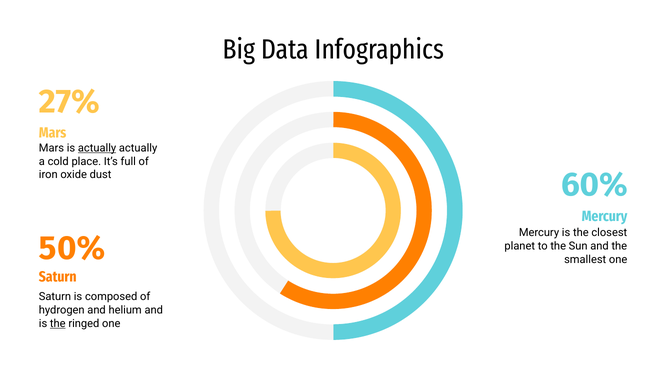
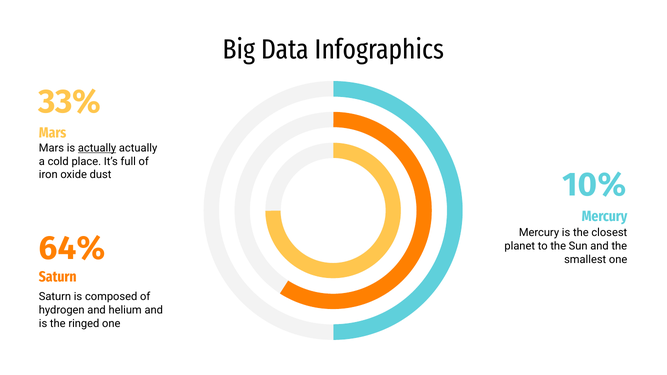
27%: 27% -> 33% (70, 102)
60%: 60% -> 10% (594, 185)
50%: 50% -> 64% (72, 249)
the underline: present -> none (58, 324)
